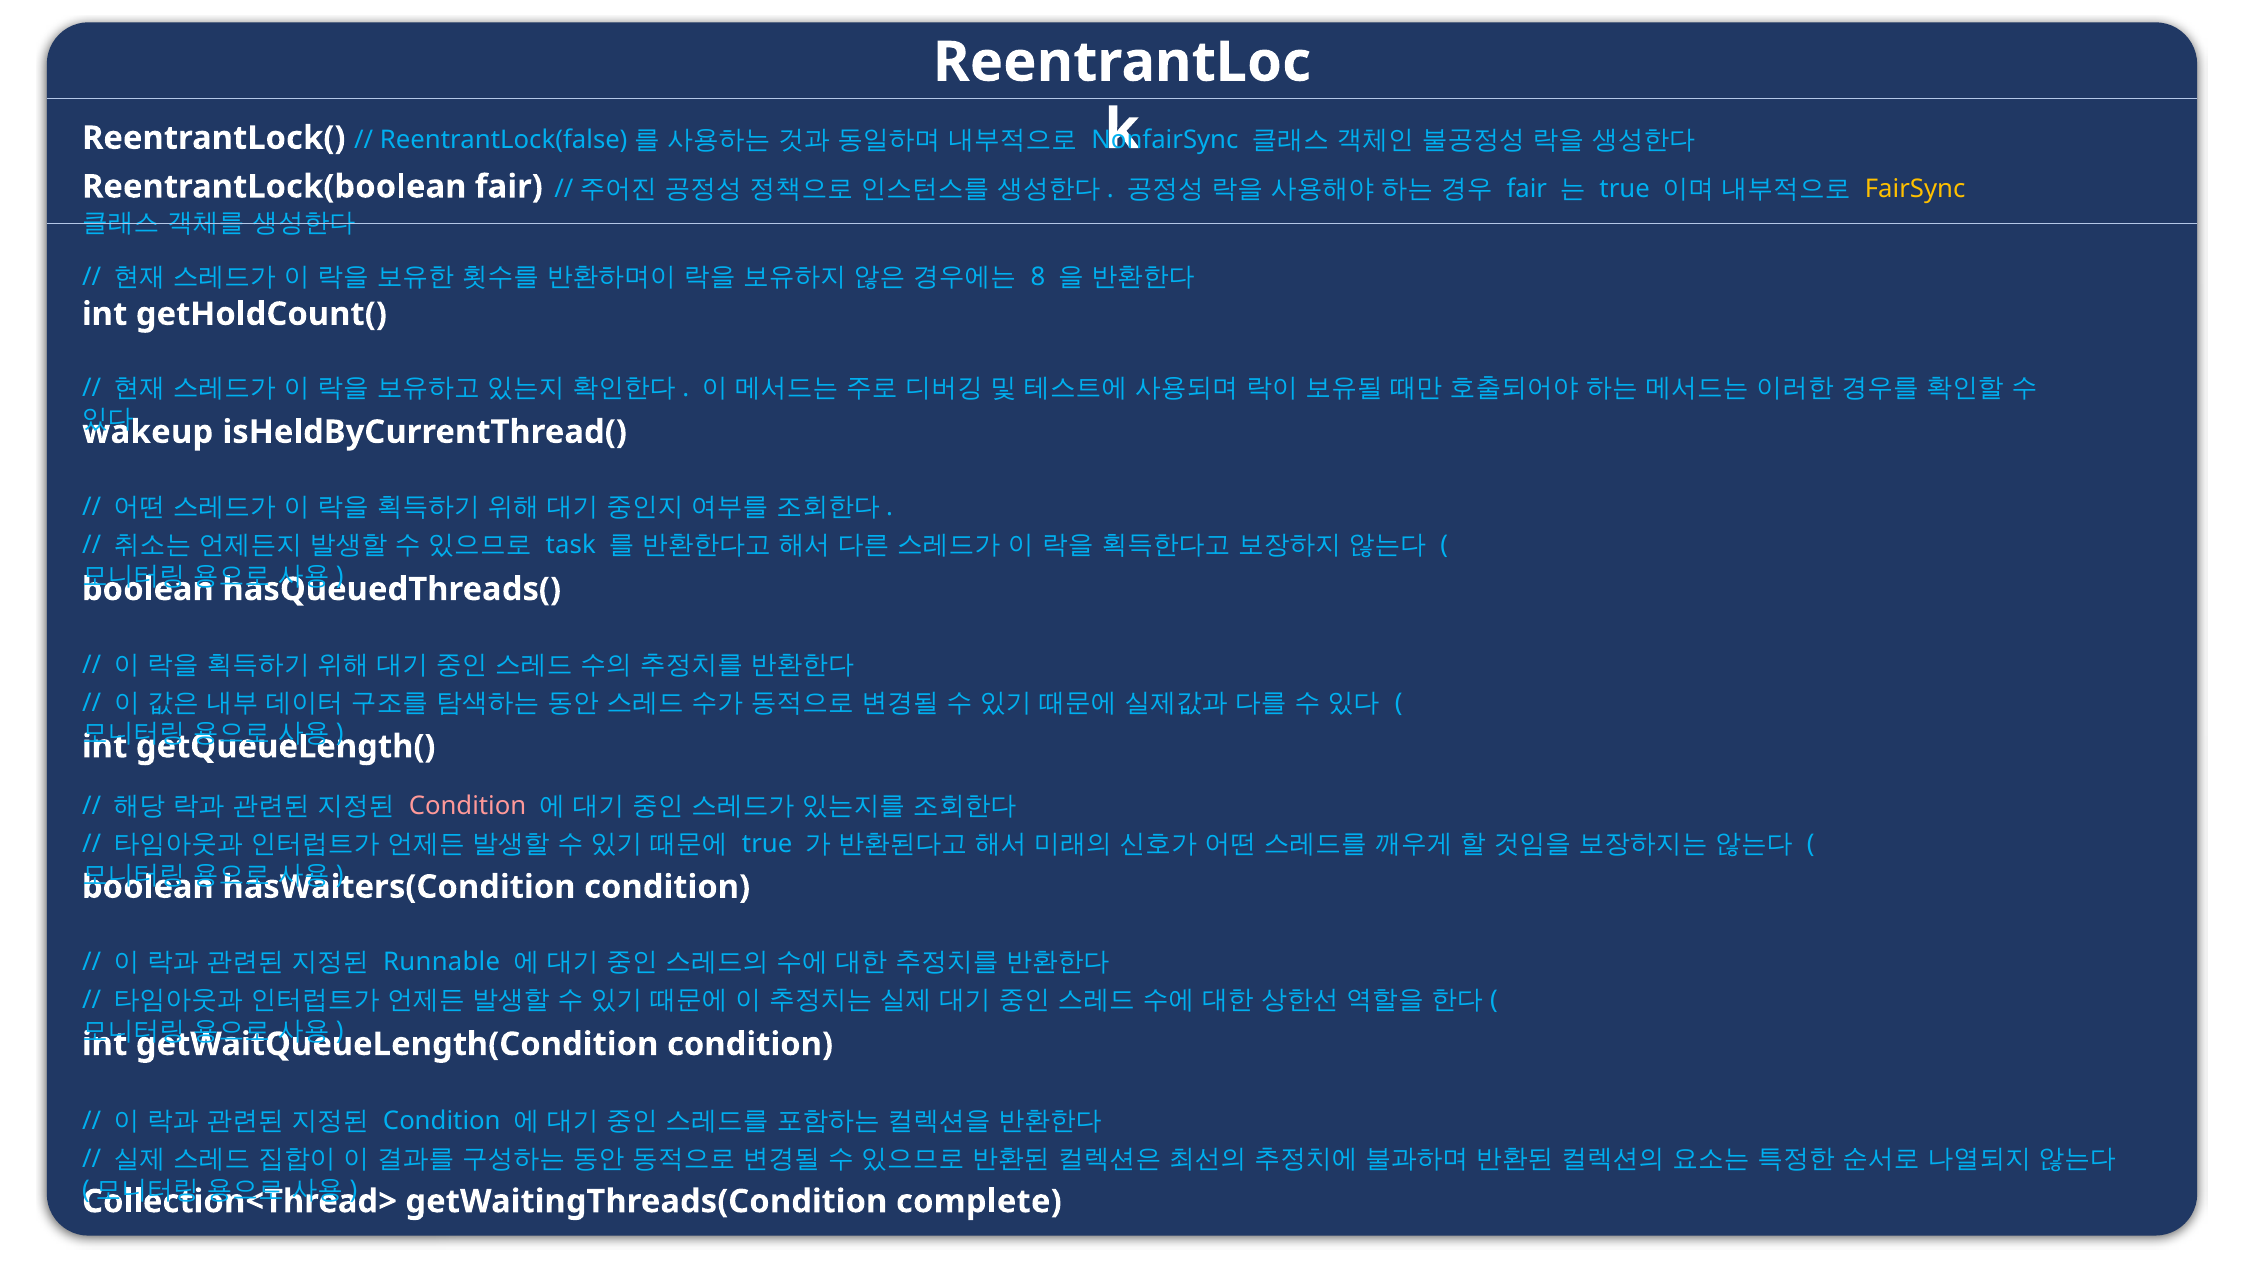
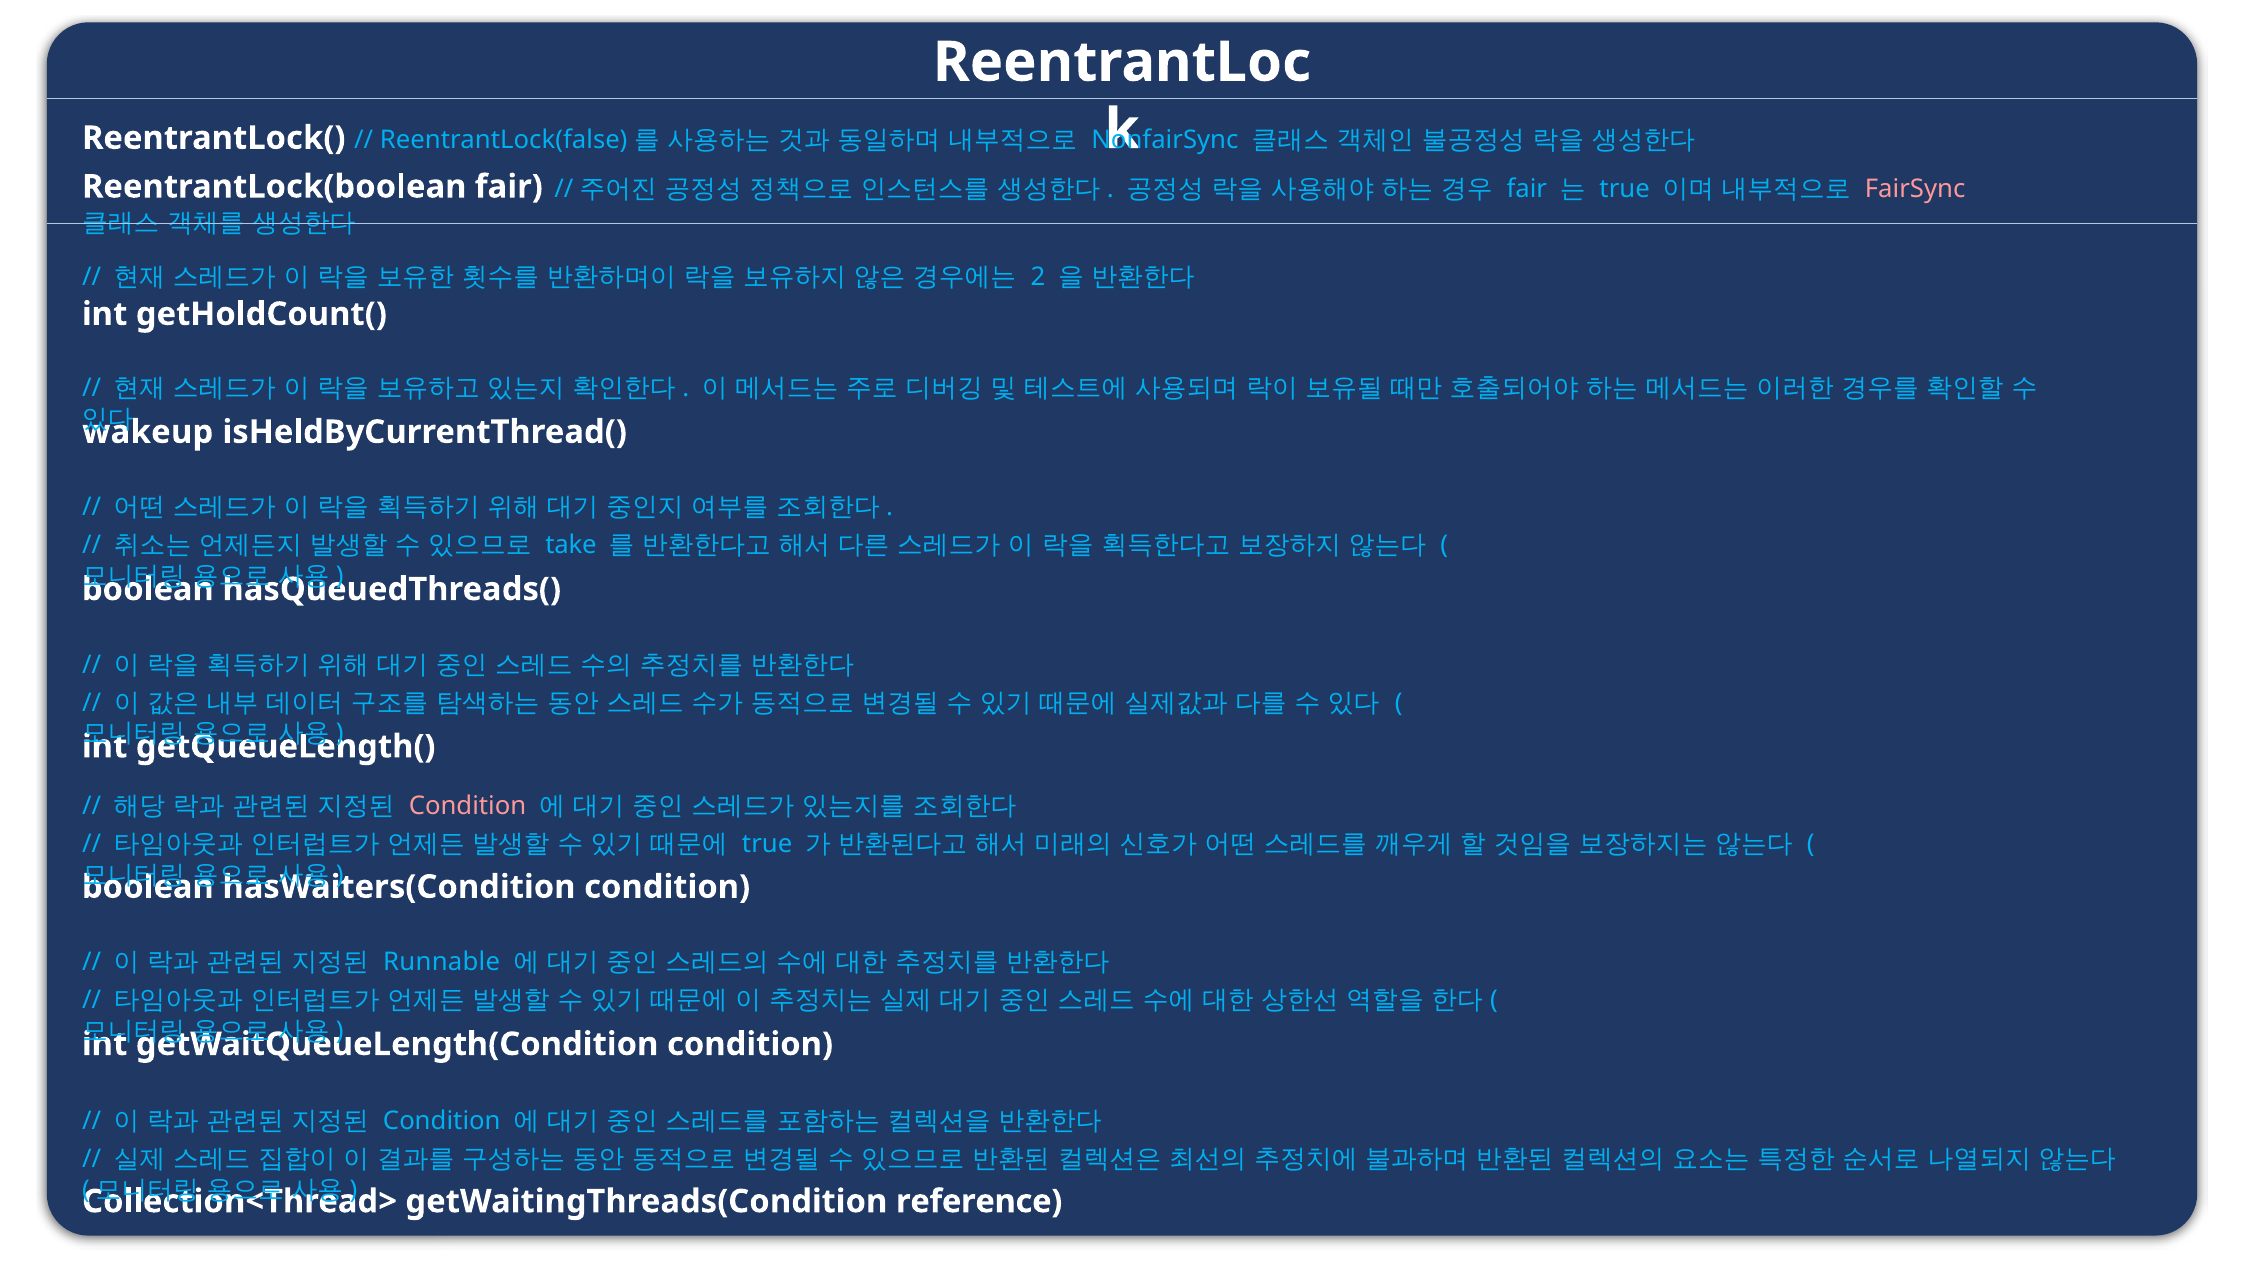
FairSync colour: yellow -> pink (1915, 189)
8: 8 -> 2 (1038, 277)
task: task -> take (571, 545)
complete: complete -> reference (979, 1201)
